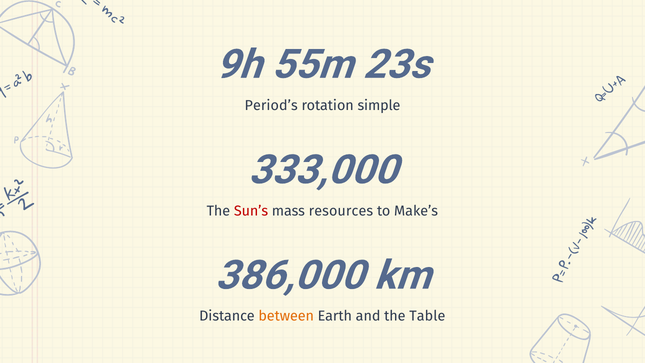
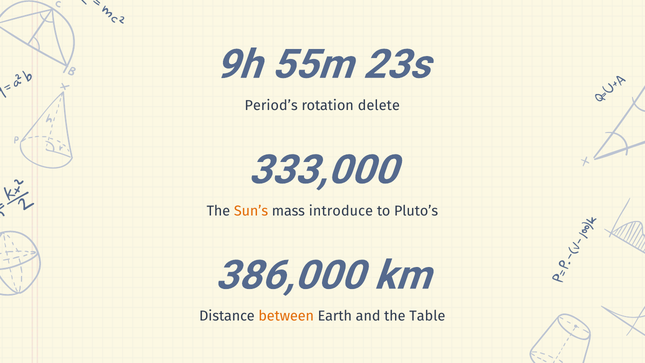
simple: simple -> delete (379, 105)
Sun’s colour: red -> orange (251, 211)
resources: resources -> introduce (341, 211)
Make’s: Make’s -> Pluto’s (416, 211)
